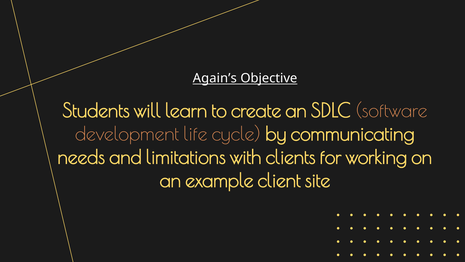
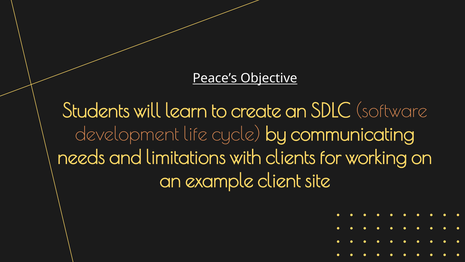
Again’s: Again’s -> Peace’s (215, 78)
